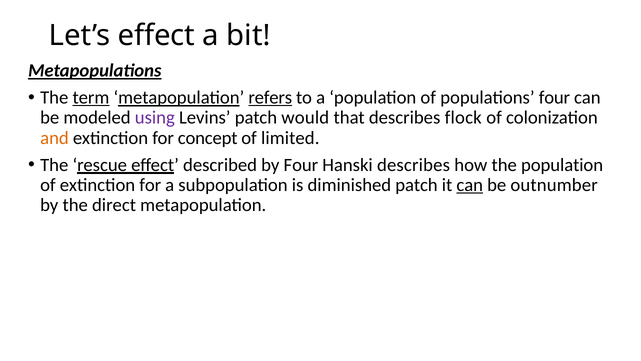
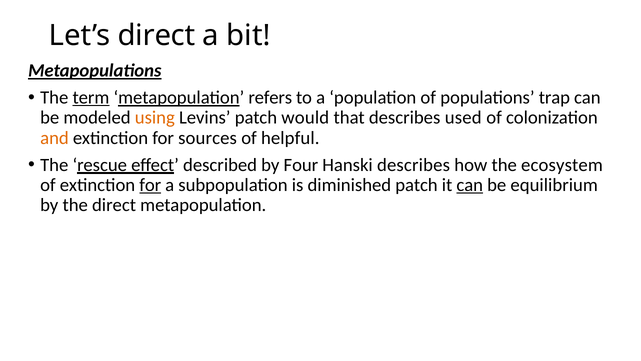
Let’s effect: effect -> direct (156, 36)
refers underline: present -> none (270, 97)
populations four: four -> trap (554, 97)
using colour: purple -> orange (155, 118)
describes flock: flock -> used (463, 118)
for concept: concept -> sources (208, 138)
limited: limited -> helpful (290, 138)
the population: population -> ecosystem (562, 165)
for underline: none -> present (150, 185)
be outnumber: outnumber -> equilibrium (554, 185)
